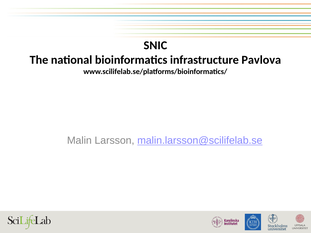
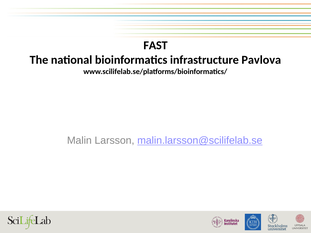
SNIC: SNIC -> FAST (155, 45)
